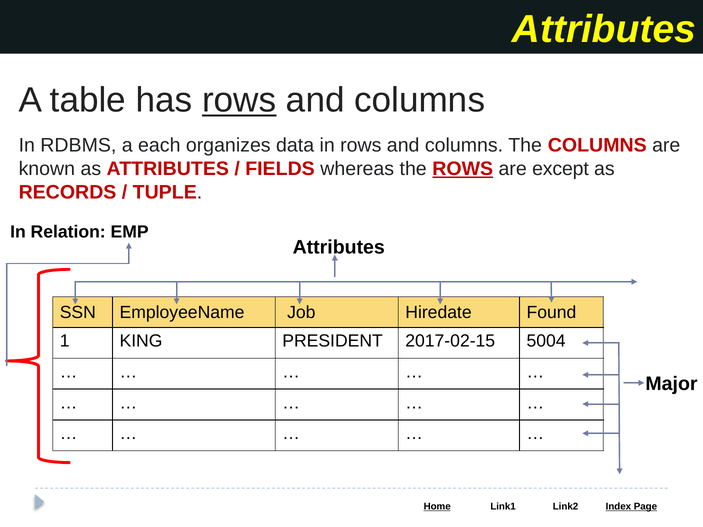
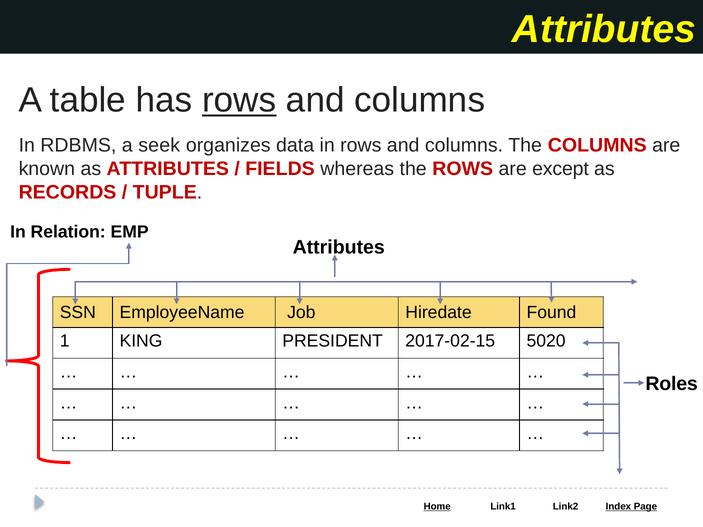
each: each -> seek (159, 145)
ROWS underline: present -> none (463, 169)
5004: 5004 -> 5020 (546, 341)
Major: Major -> Roles (672, 384)
